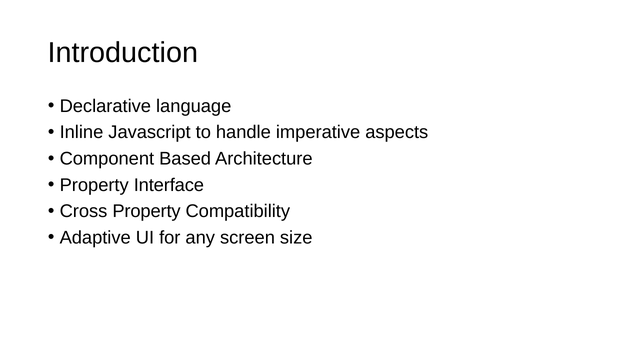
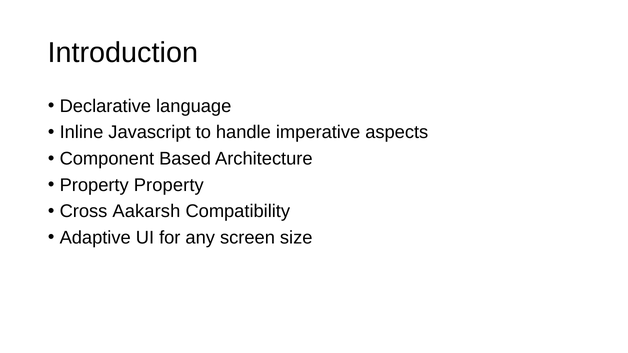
Property Interface: Interface -> Property (169, 185)
Cross Property: Property -> Aakarsh (146, 212)
